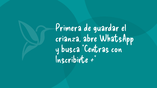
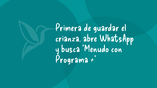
Centras: Centras -> Menudo (96, 49)
Inscribirte: Inscribirte -> Programa (72, 60)
